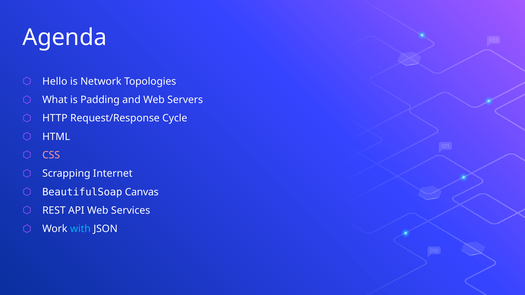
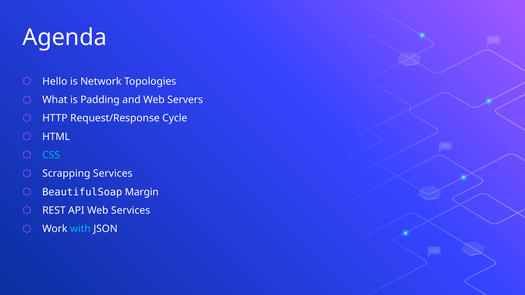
CSS colour: pink -> light blue (51, 155)
Scrapping Internet: Internet -> Services (113, 174)
Canvas: Canvas -> Margin (142, 192)
